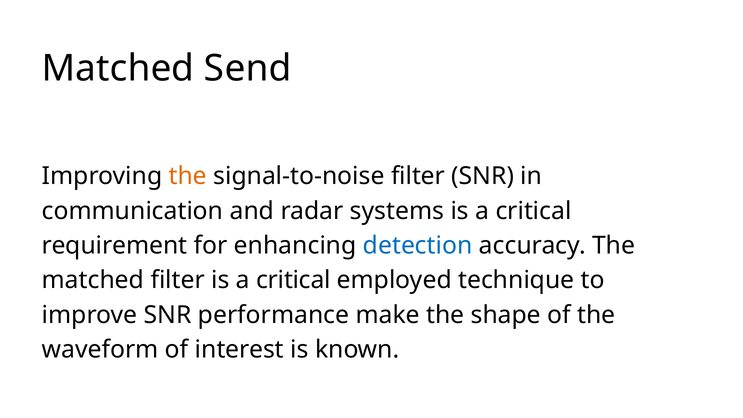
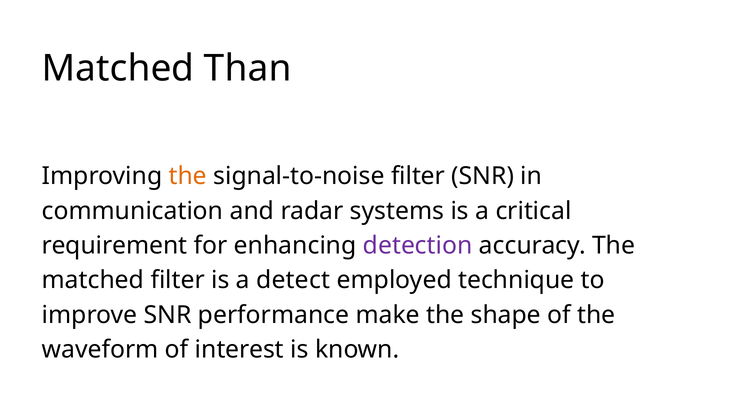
Send: Send -> Than (248, 68)
detection colour: blue -> purple (418, 246)
filter is a critical: critical -> detect (293, 280)
